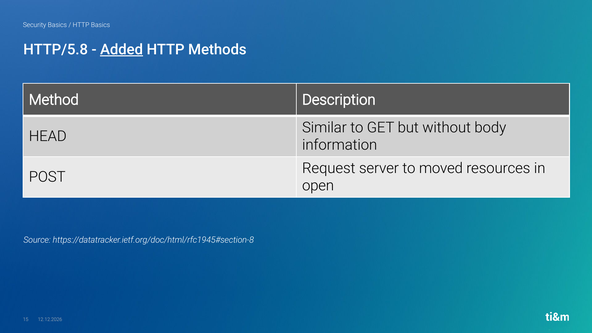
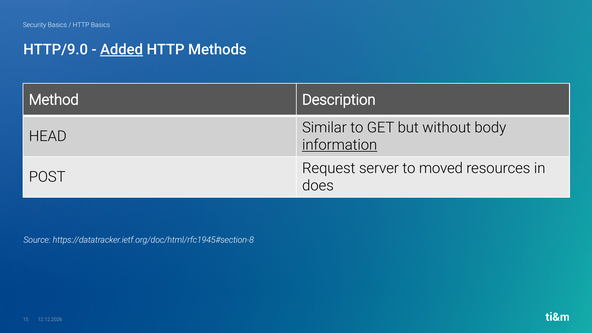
HTTP/5.8: HTTP/5.8 -> HTTP/9.0 (56, 50)
information underline: none -> present (340, 145)
open: open -> does (318, 186)
